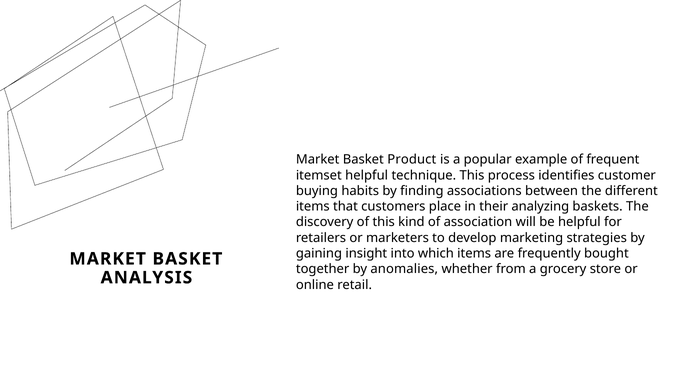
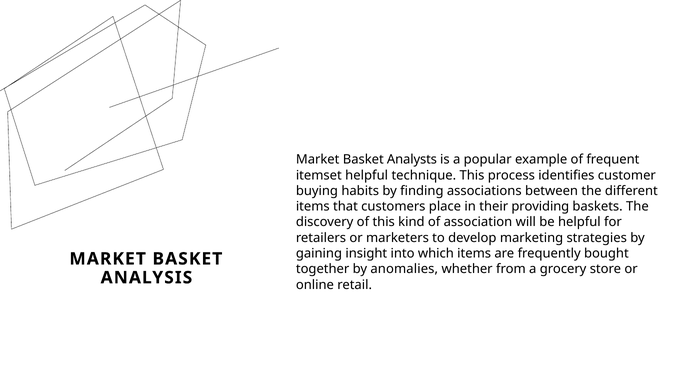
Product: Product -> Analysts (412, 160)
analyzing: analyzing -> providing (540, 206)
